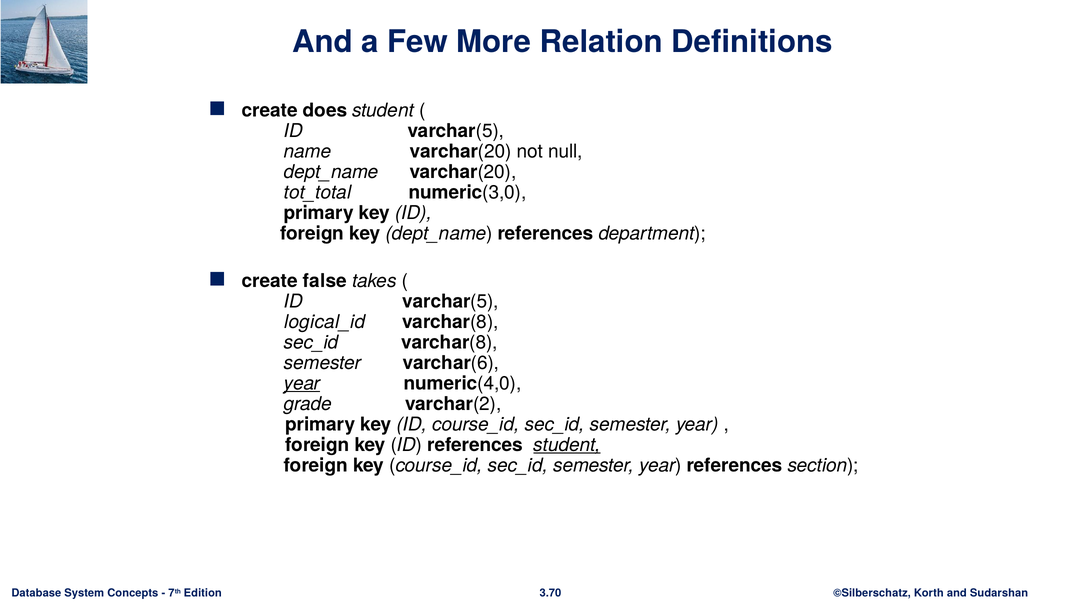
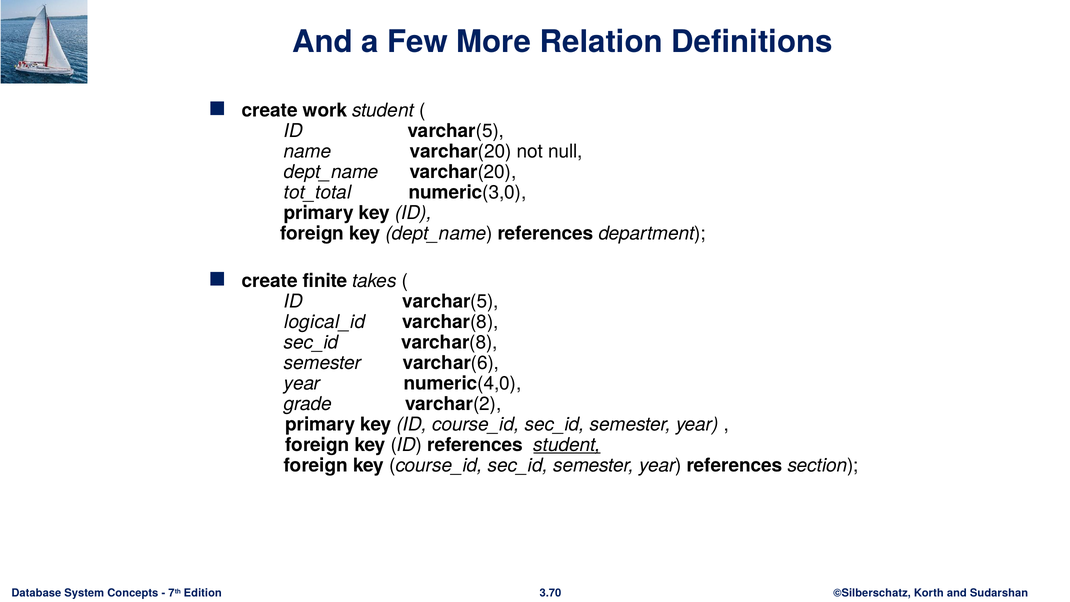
does: does -> work (325, 110)
false: false -> finite (325, 281)
year underline: present -> none (302, 383)
